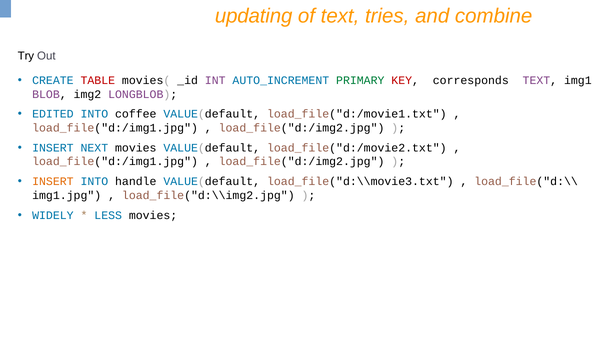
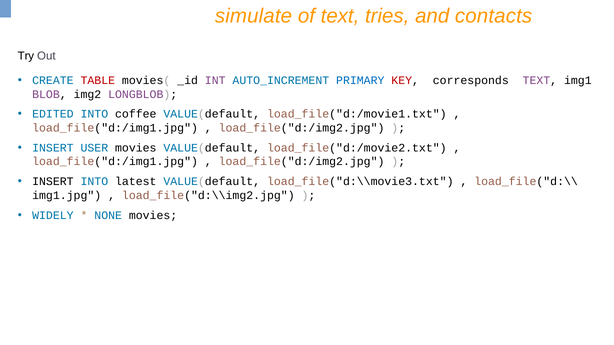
updating: updating -> simulate (253, 16)
combine: combine -> contacts (494, 16)
PRIMARY colour: green -> blue (360, 81)
NEXT: NEXT -> USER (94, 148)
INSERT colour: orange -> black (53, 182)
handle: handle -> latest (136, 182)
LESS: LESS -> NONE (108, 216)
